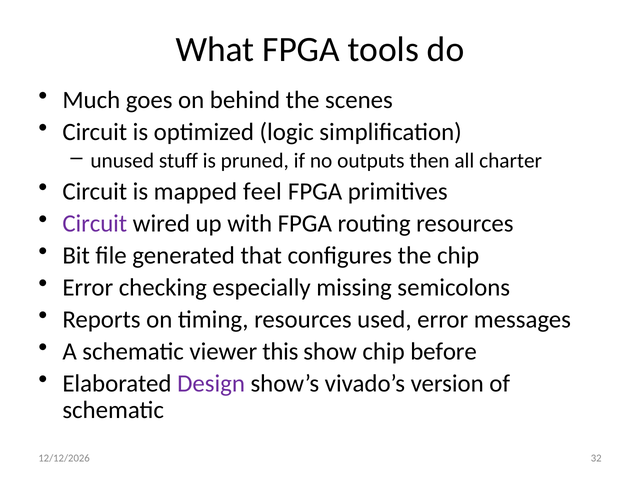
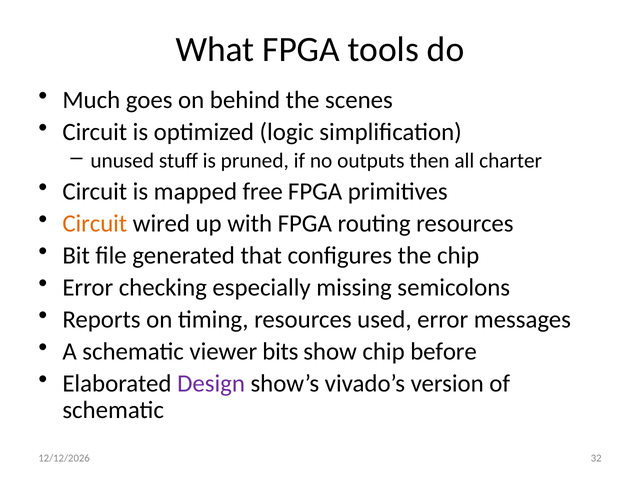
feel: feel -> free (263, 191)
Circuit colour: purple -> orange (95, 223)
this: this -> bits (280, 351)
